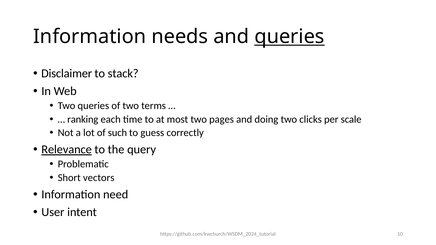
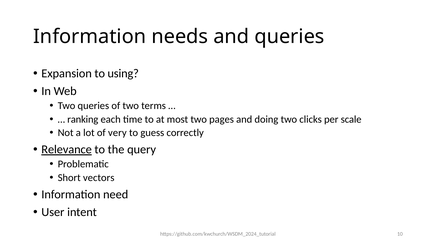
queries underline: present -> none (289, 37)
Disclaimer: Disclaimer -> Expansion (67, 73)
stack: stack -> using (123, 73)
such: such -> very (117, 133)
